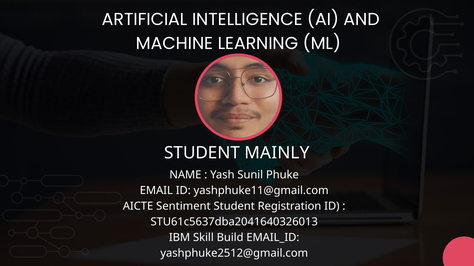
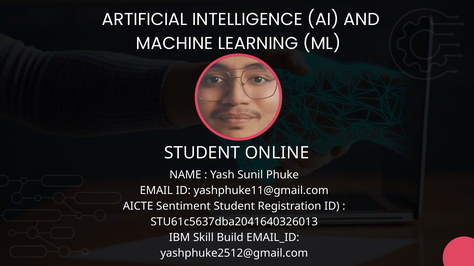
MAINLY: MAINLY -> ONLINE (277, 153)
